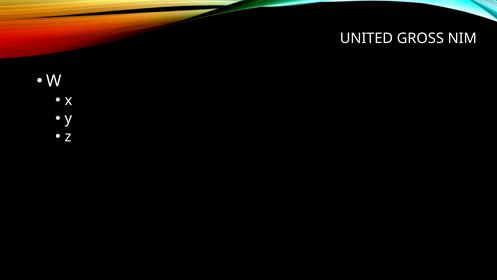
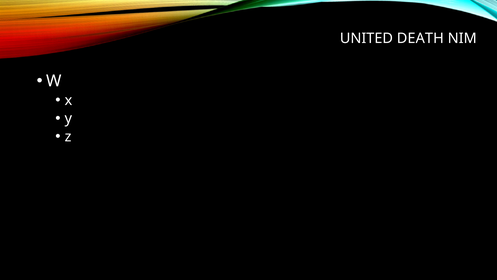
GROSS: GROSS -> DEATH (420, 38)
